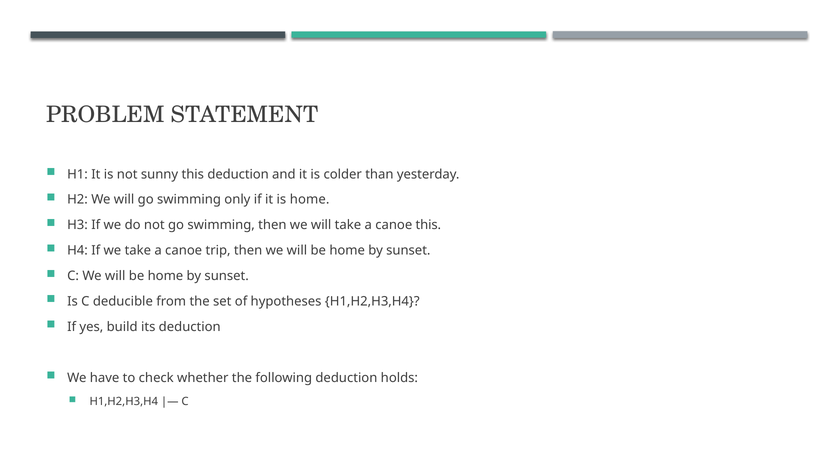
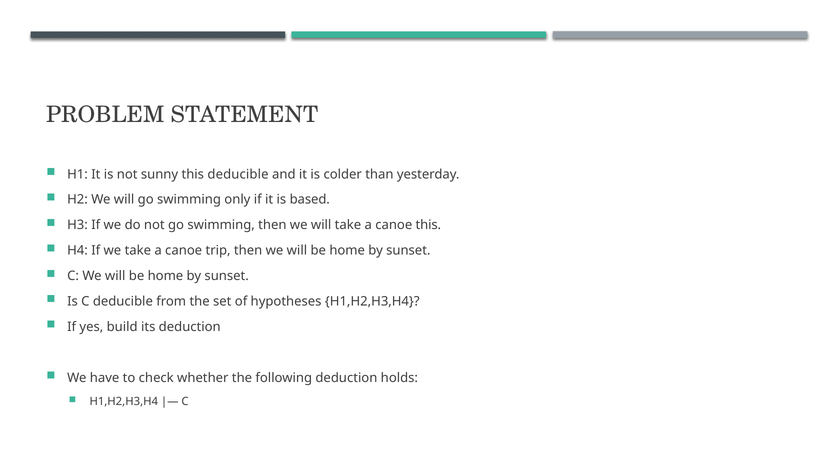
this deduction: deduction -> deducible (238, 174)
is home: home -> based (310, 200)
